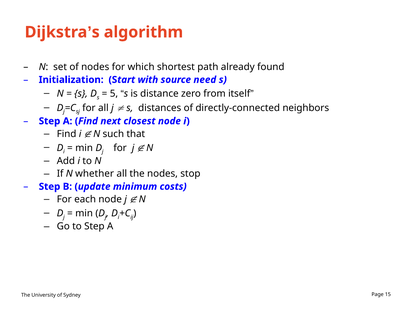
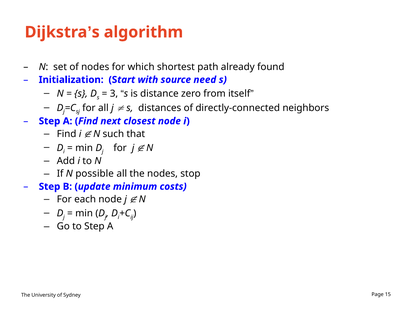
5: 5 -> 3 (114, 94)
whether: whether -> possible (95, 174)
